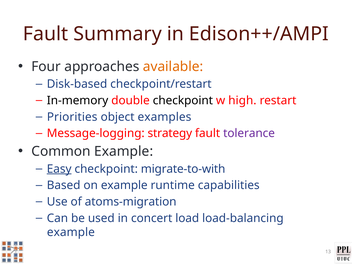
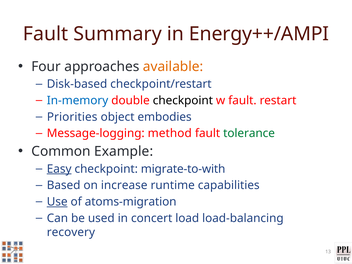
Edison++/AMPI: Edison++/AMPI -> Energy++/AMPI (259, 34)
In-memory colour: black -> blue (78, 101)
w high: high -> fault (242, 101)
examples: examples -> embodies (165, 117)
strategy: strategy -> method (170, 133)
tolerance colour: purple -> green (249, 133)
on example: example -> increase (124, 185)
Use underline: none -> present (57, 202)
example: example -> recovery (71, 232)
